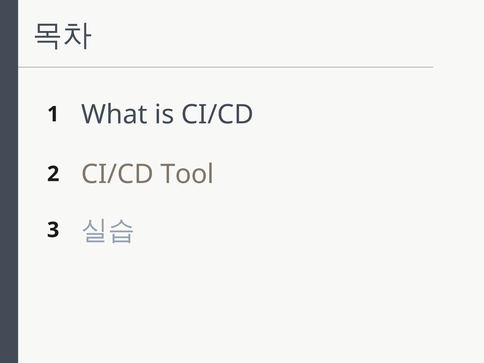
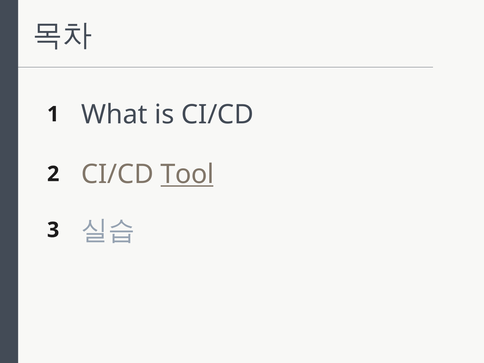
Tool underline: none -> present (187, 174)
